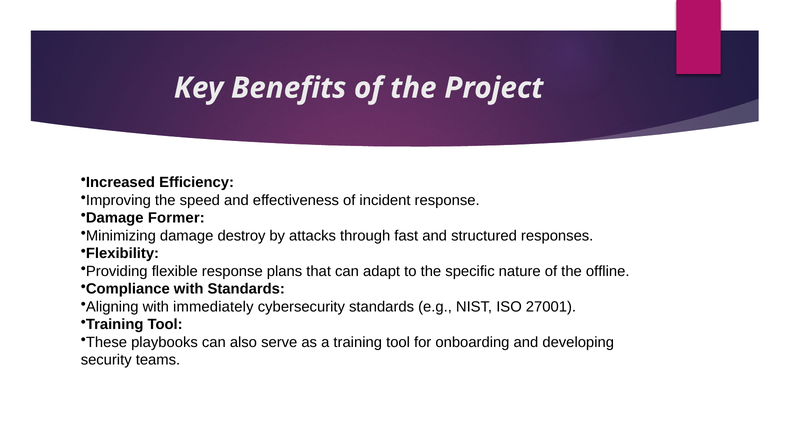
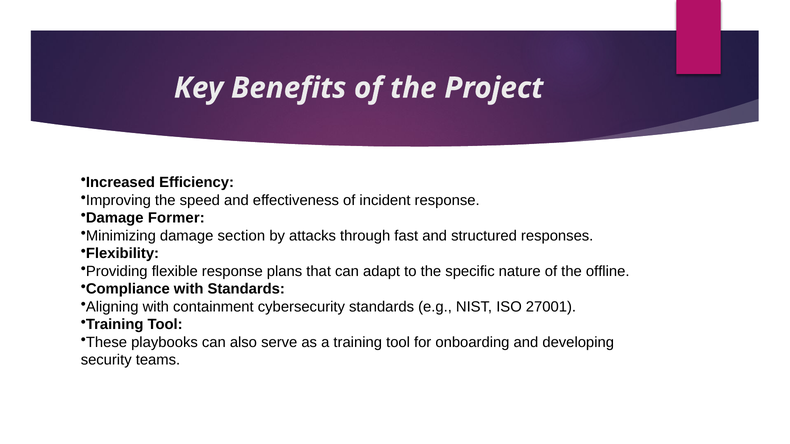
destroy: destroy -> section (241, 236)
immediately: immediately -> containment (213, 307)
